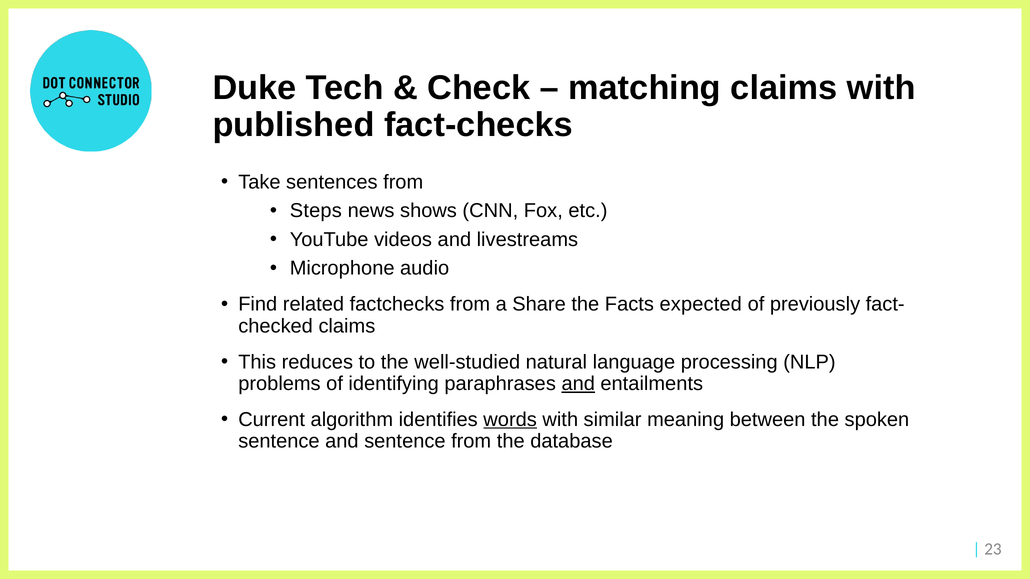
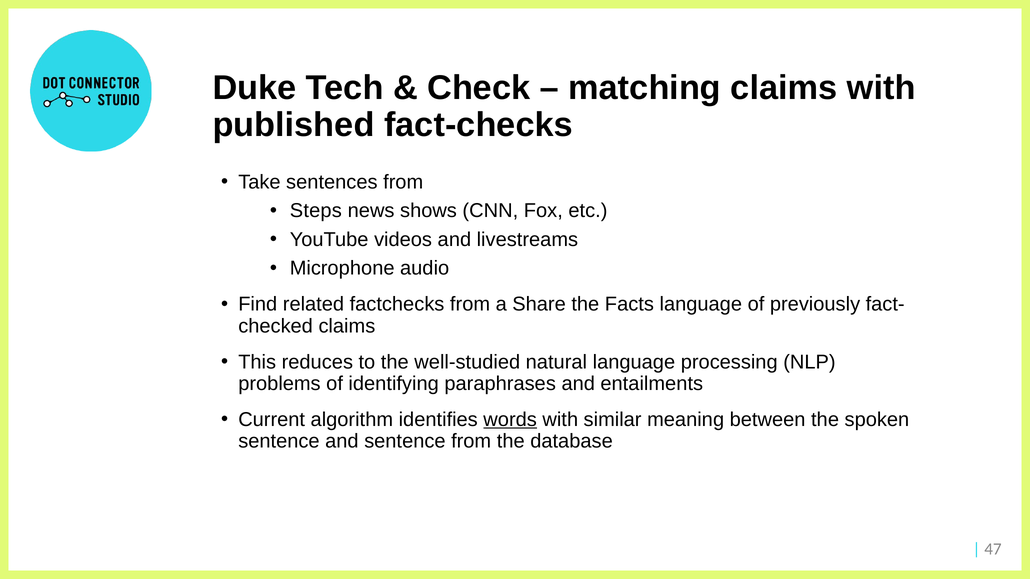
Facts expected: expected -> language (701, 305)
and underline: present -> none (578, 384)
23: 23 -> 47 (993, 549)
